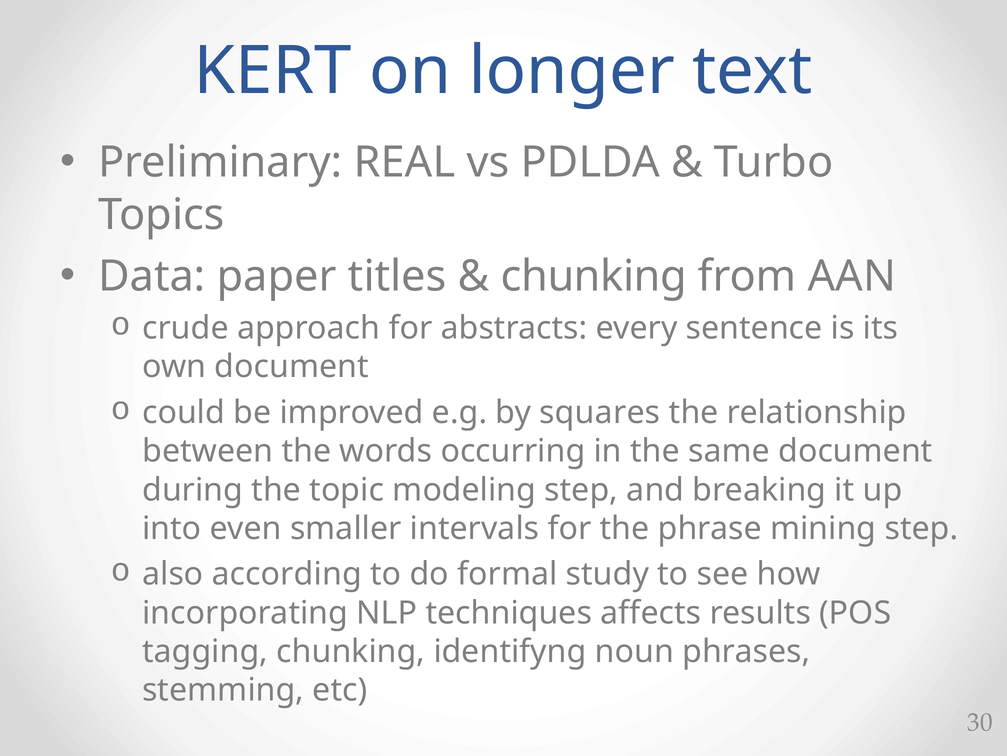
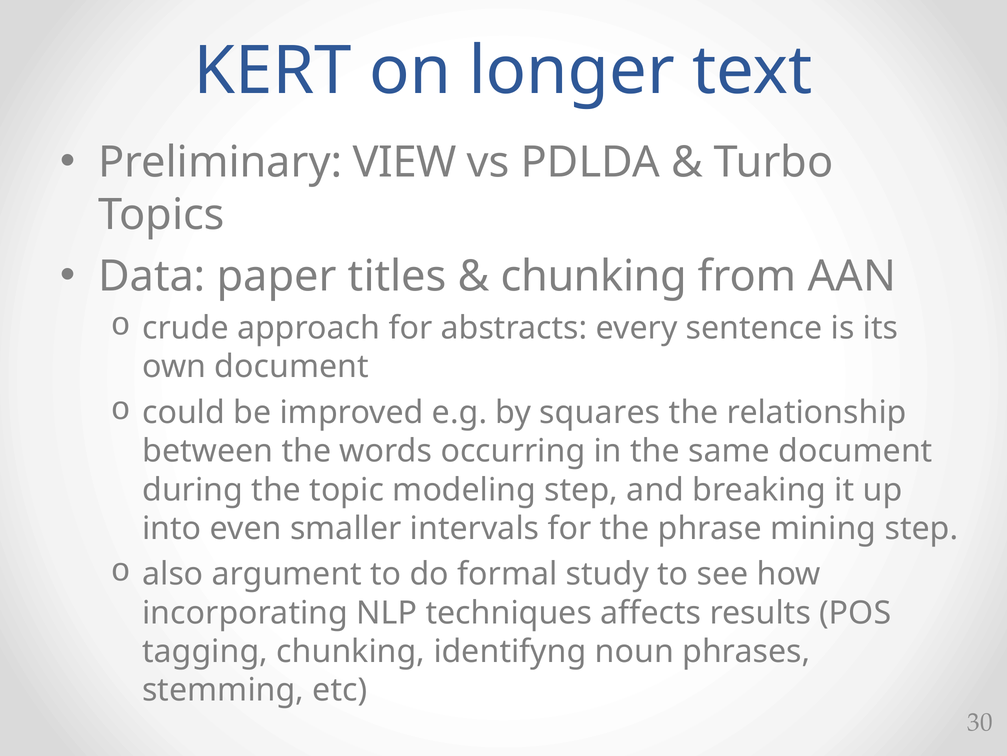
REAL: REAL -> VIEW (405, 162)
according: according -> argument (287, 574)
